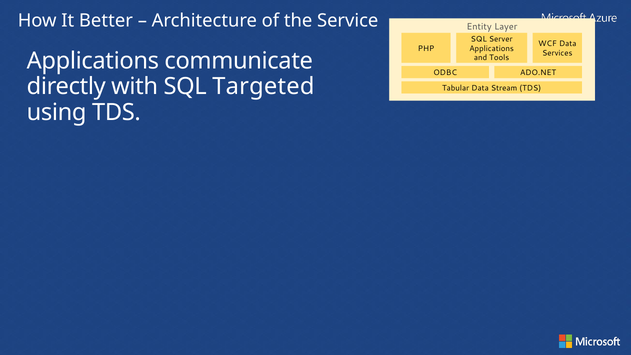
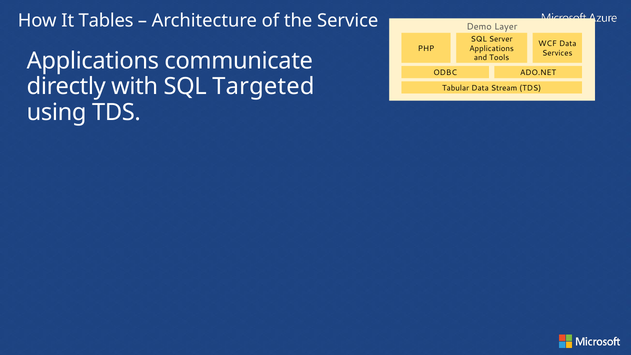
Better: Better -> Tables (106, 21)
Entity: Entity -> Demo (479, 27)
